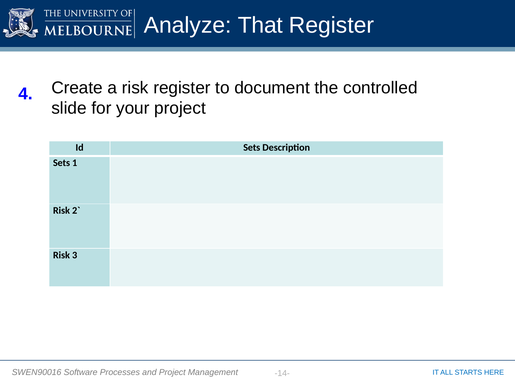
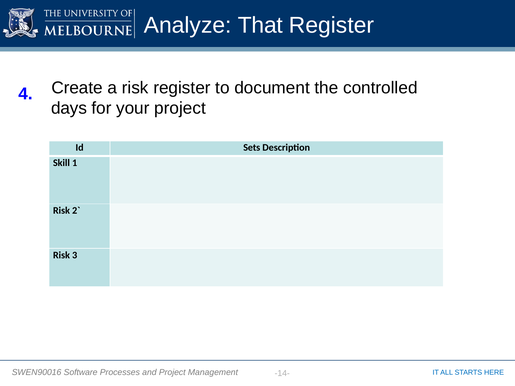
slide: slide -> days (69, 108)
Sets: Sets -> Skill (61, 163)
